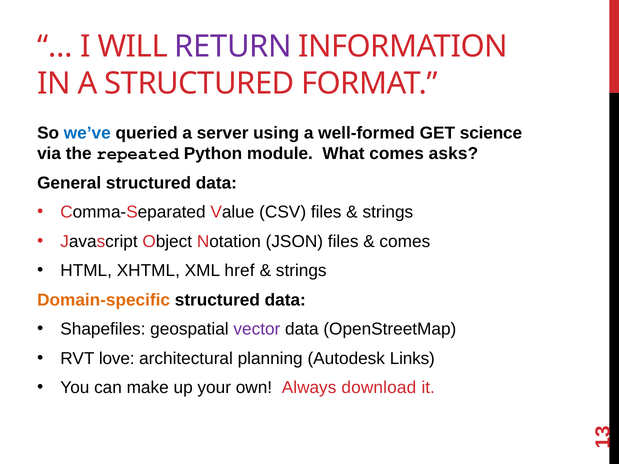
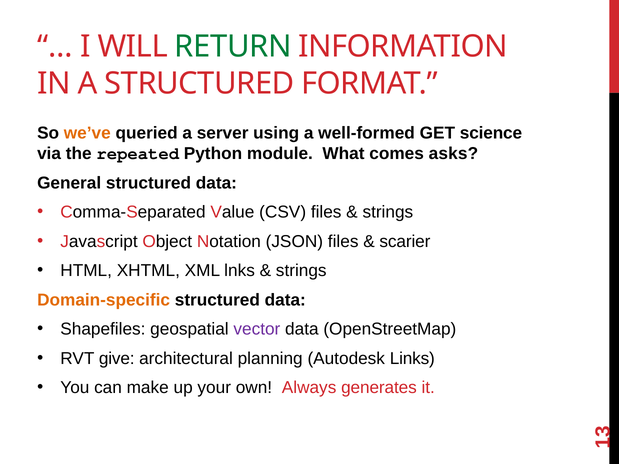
RETURN colour: purple -> green (233, 47)
we’ve colour: blue -> orange (87, 133)
comes: comes -> scarier (405, 242)
href: href -> lnks (240, 271)
love: love -> give (117, 359)
download: download -> generates (379, 388)
